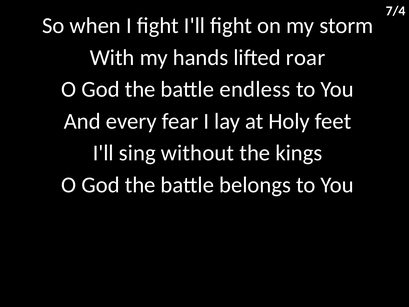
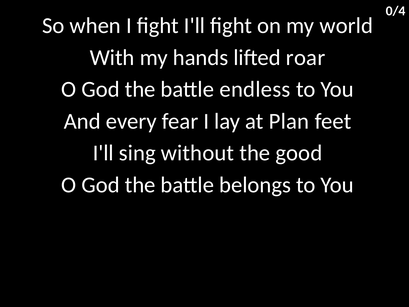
7/4: 7/4 -> 0/4 (396, 11)
storm: storm -> world (346, 26)
Holy: Holy -> Plan (289, 121)
kings: kings -> good (299, 153)
